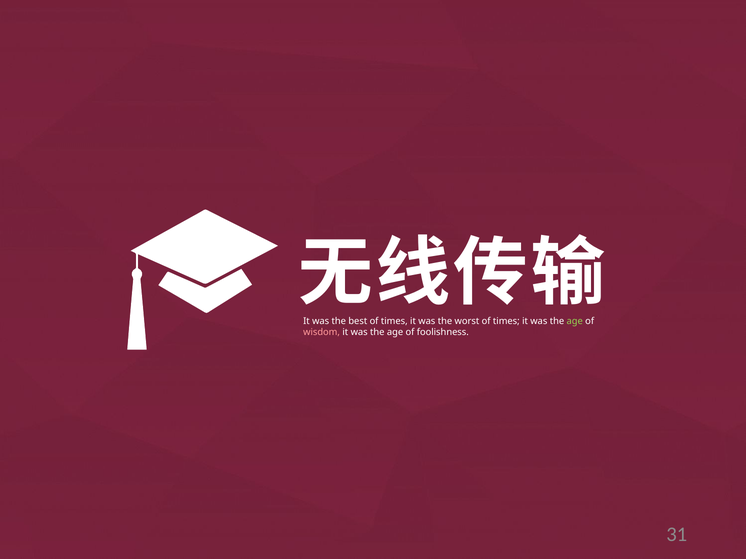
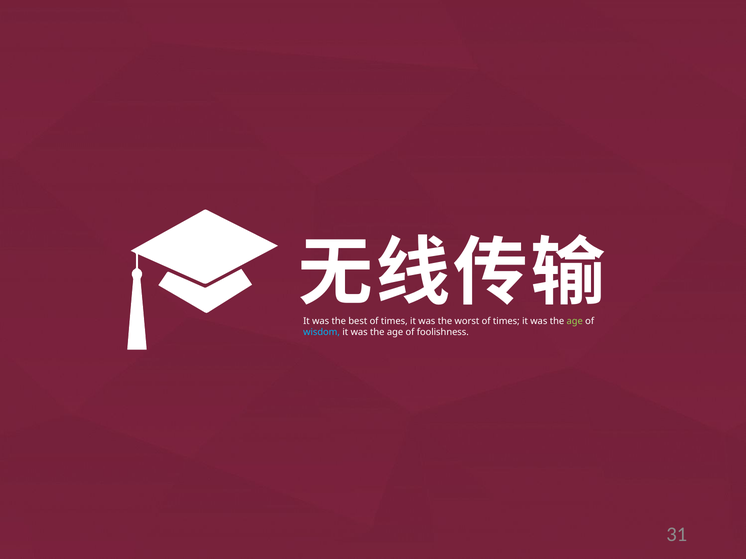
wisdom colour: pink -> light blue (322, 333)
